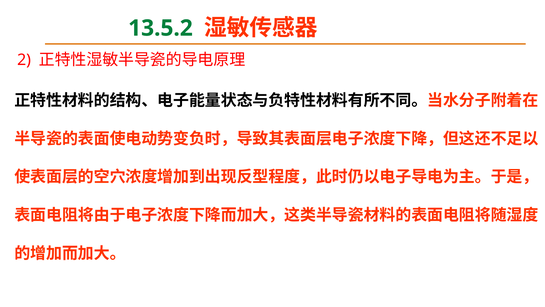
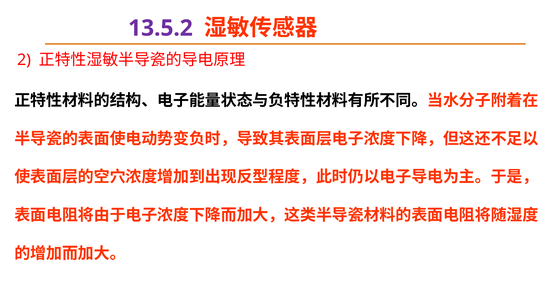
13.5.2 colour: green -> purple (160, 28)
